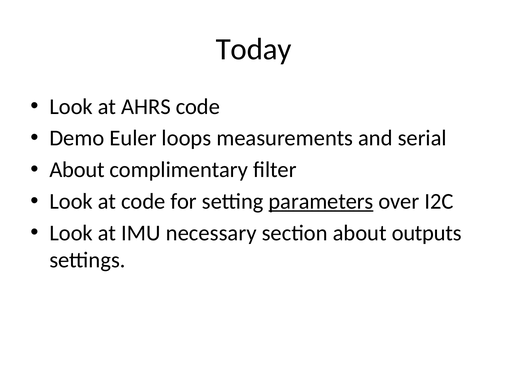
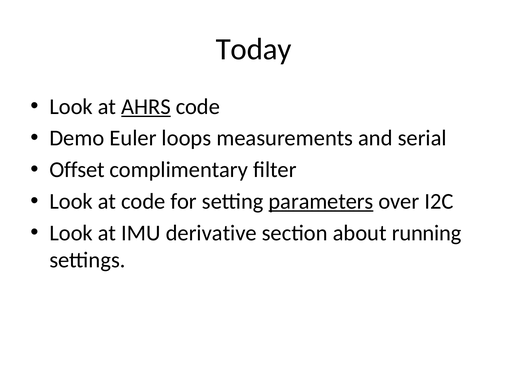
AHRS underline: none -> present (146, 106)
About: About -> Offset (77, 169)
necessary: necessary -> derivative (211, 233)
outputs: outputs -> running (427, 233)
